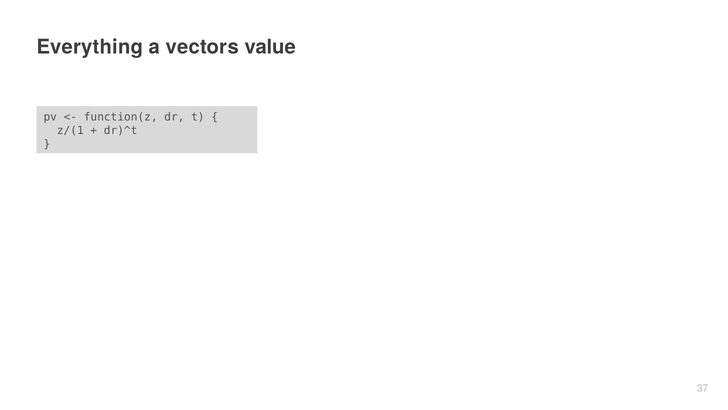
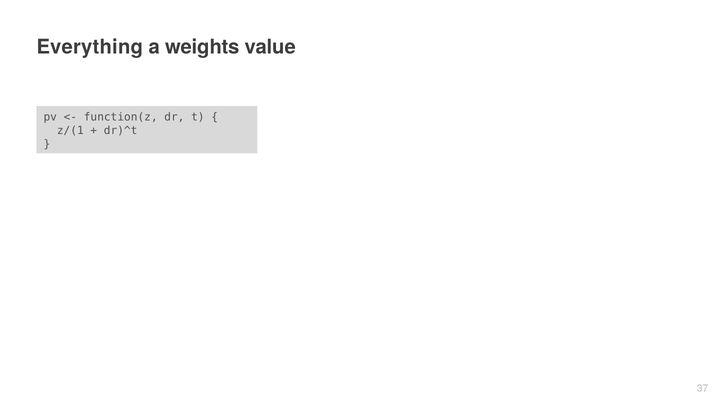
vectors: vectors -> weights (202, 47)
